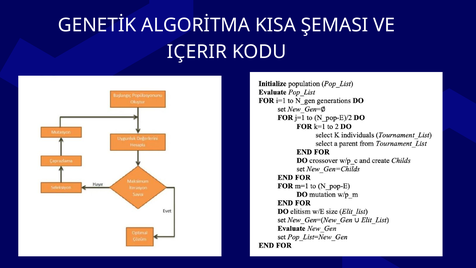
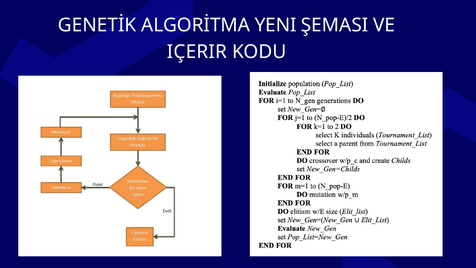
KISA: KISA -> YENI (276, 25)
